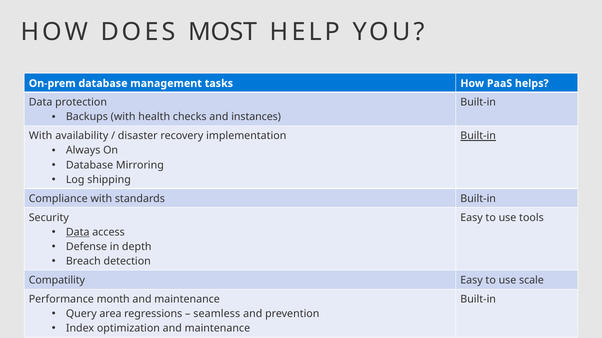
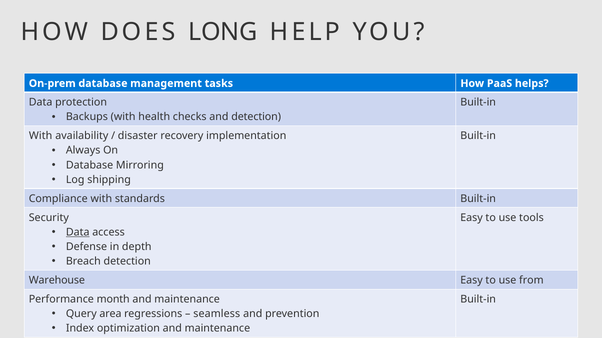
MOST: MOST -> LONG (223, 32)
and instances: instances -> detection (256, 117)
Built-in underline: present -> none (478, 136)
Compatility: Compatility -> Warehouse (57, 281)
scale: scale -> from (531, 281)
